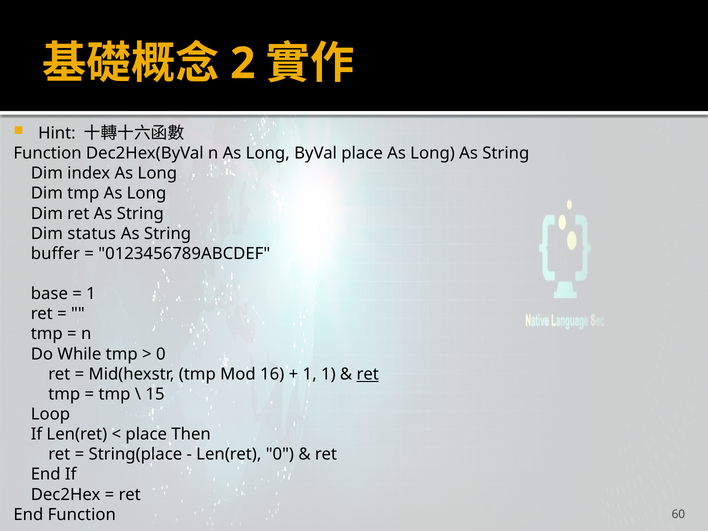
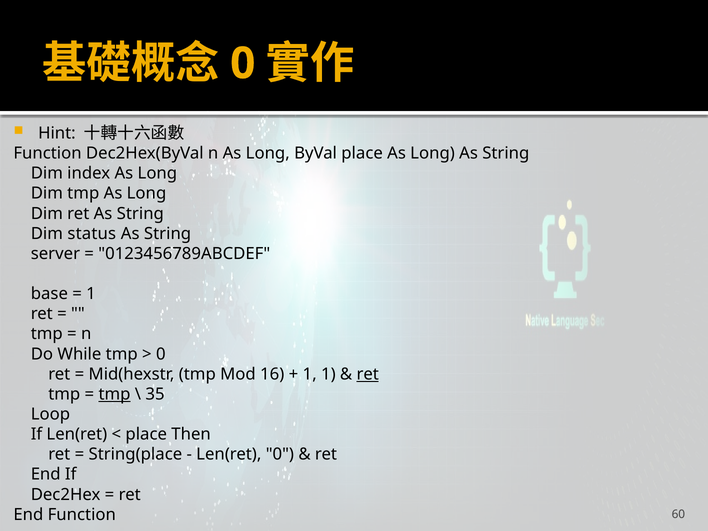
2: 2 -> 0 (243, 64)
buffer: buffer -> server (55, 254)
tmp underline: none -> present (114, 394)
15: 15 -> 35 (155, 394)
